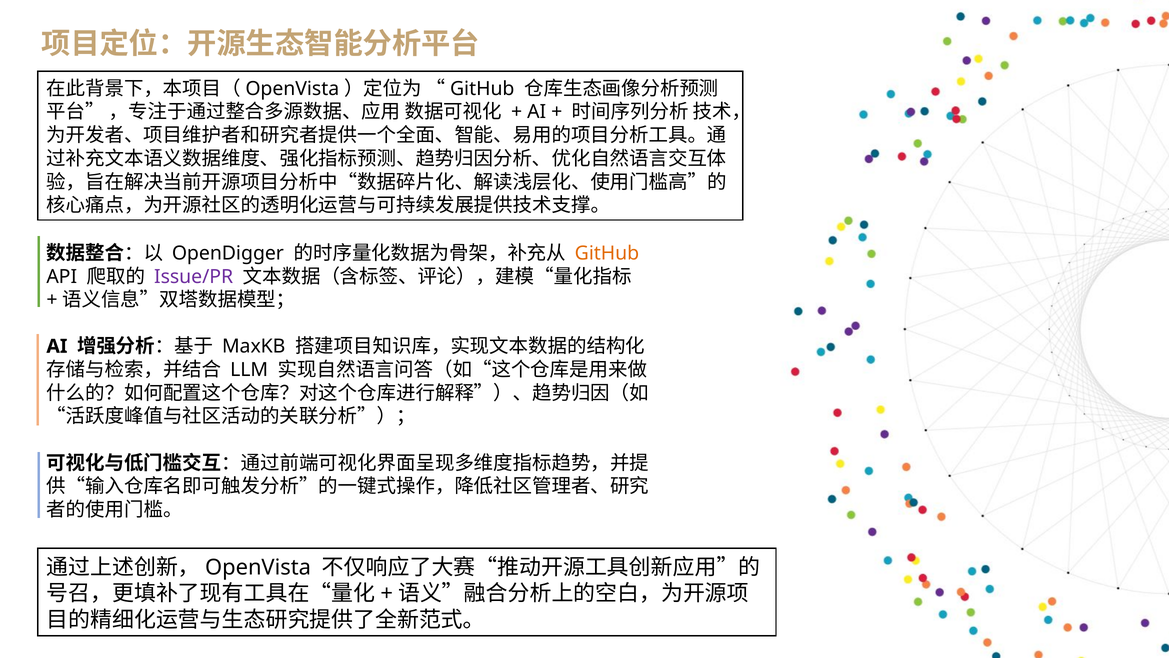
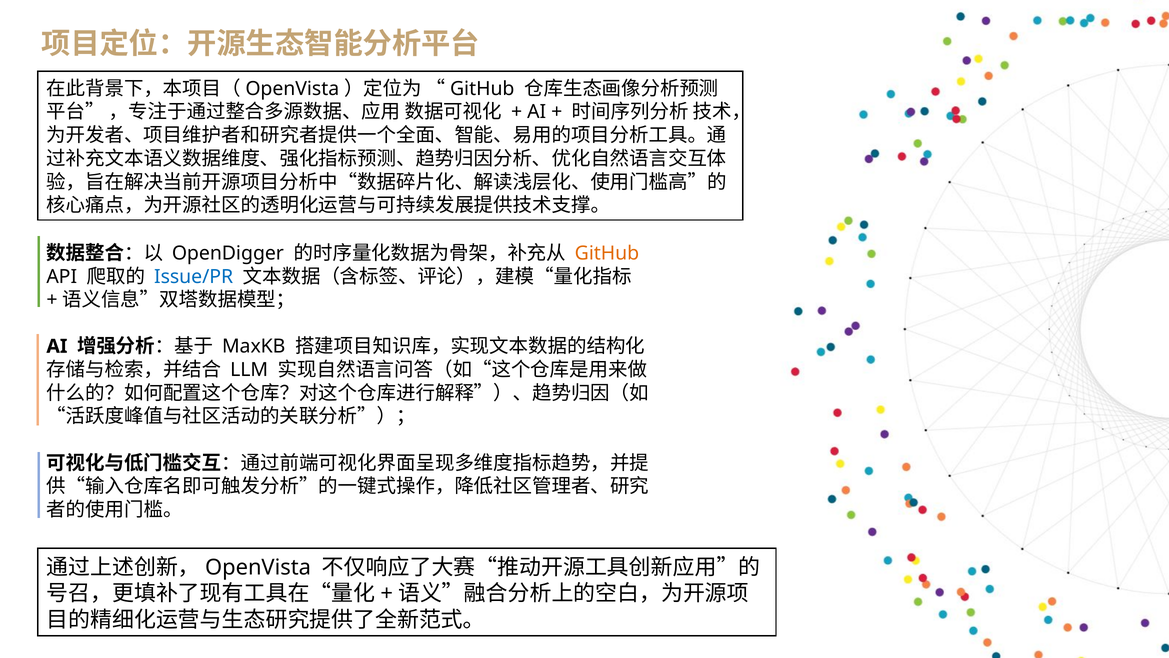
Issue/PR colour: purple -> blue (194, 276)
